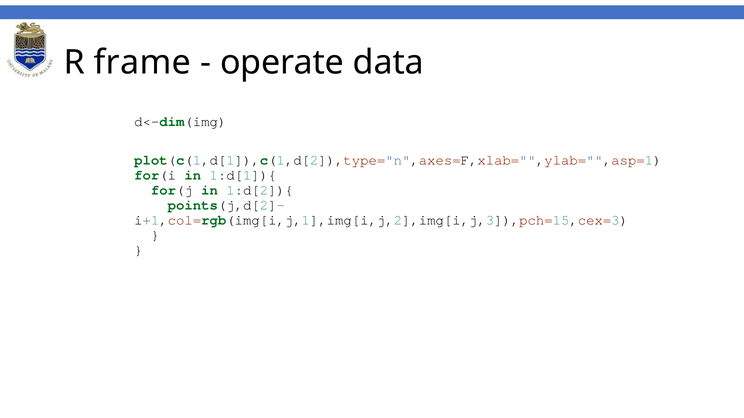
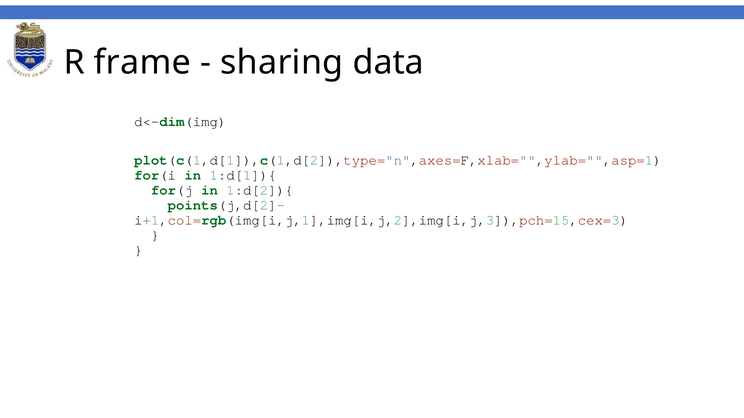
operate: operate -> sharing (282, 62)
